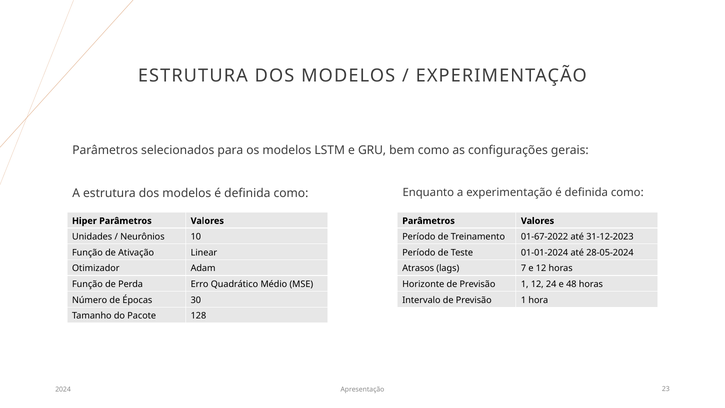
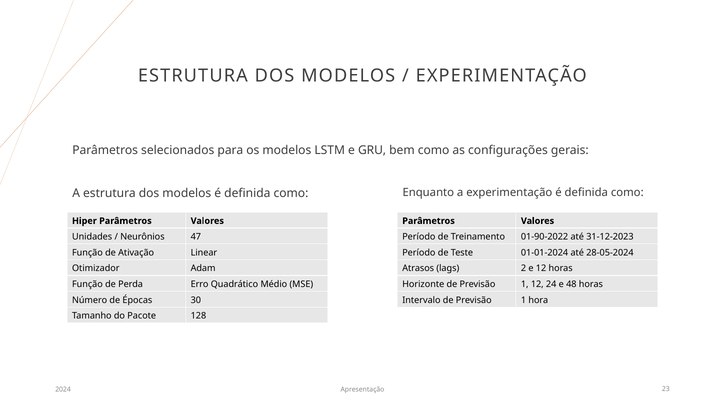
10: 10 -> 47 (196, 237)
01-67-2022: 01-67-2022 -> 01-90-2022 (545, 237)
7: 7 -> 2 (524, 268)
